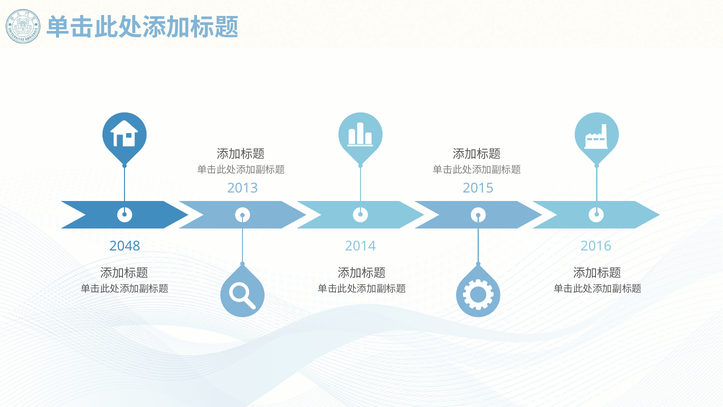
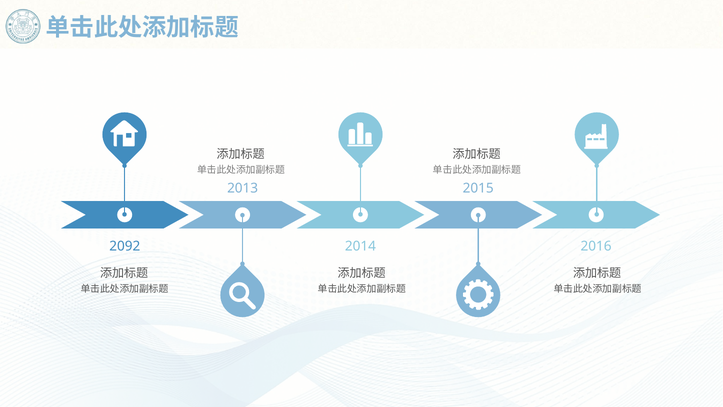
2048: 2048 -> 2092 (125, 246)
